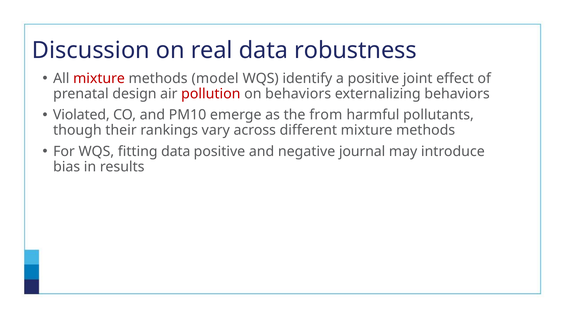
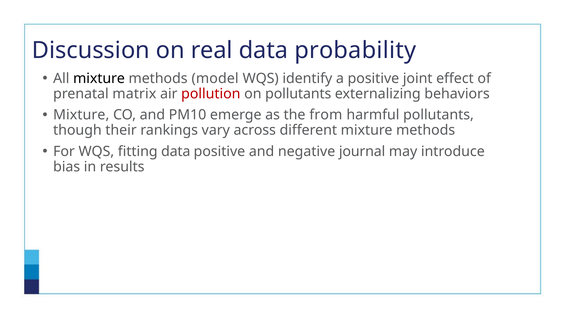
robustness: robustness -> probability (355, 50)
mixture colour: red -> black (99, 78)
design: design -> matrix (134, 94)
on behaviors: behaviors -> pollutants (298, 94)
Violated: Violated -> Mixture (81, 115)
